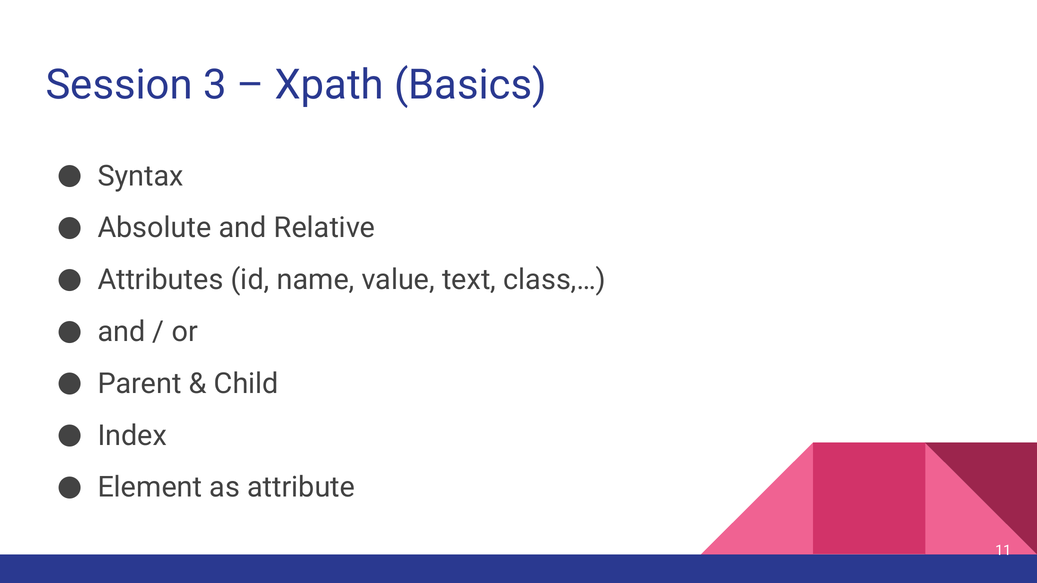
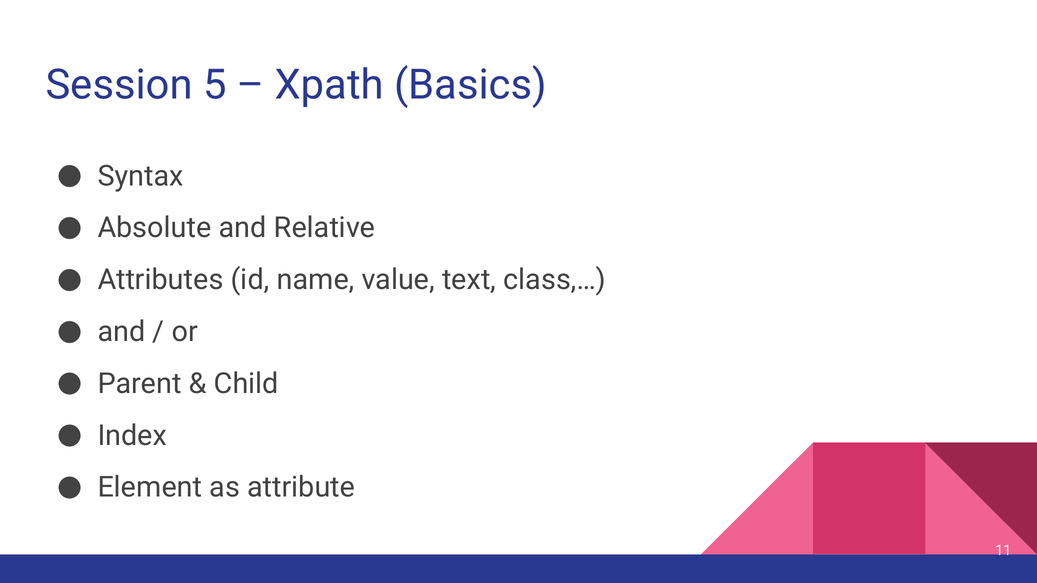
3: 3 -> 5 (215, 85)
